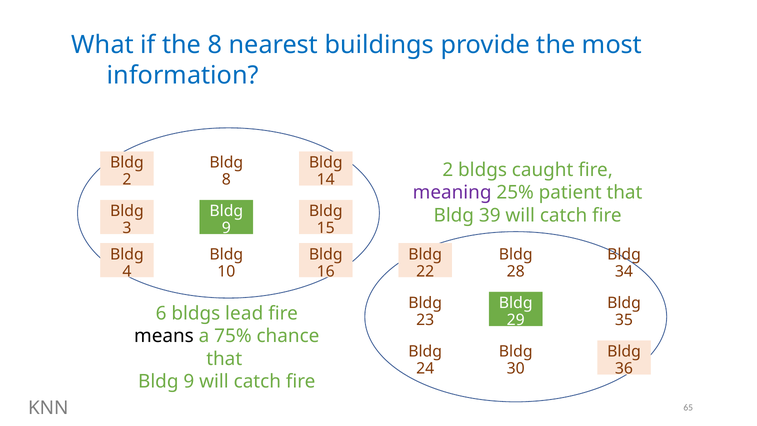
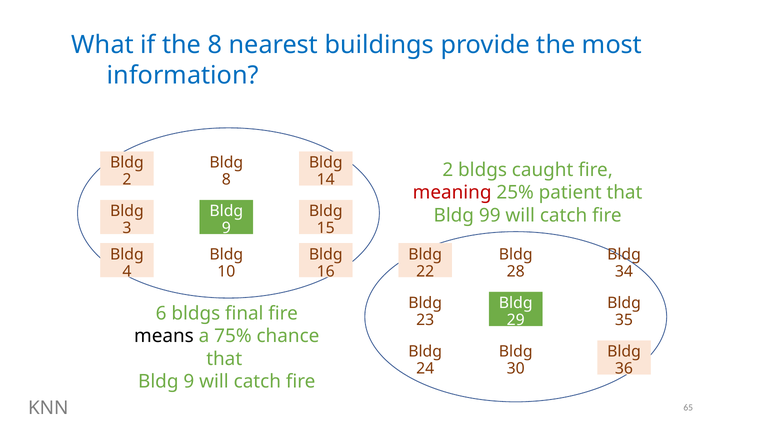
meaning colour: purple -> red (452, 192)
39: 39 -> 99 (490, 215)
lead: lead -> final (244, 313)
